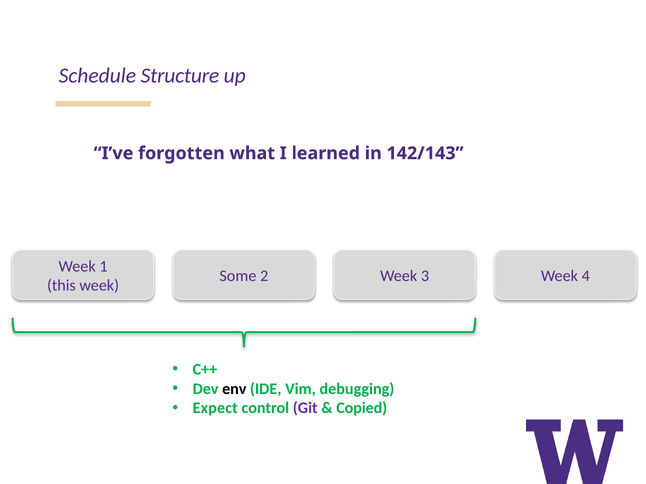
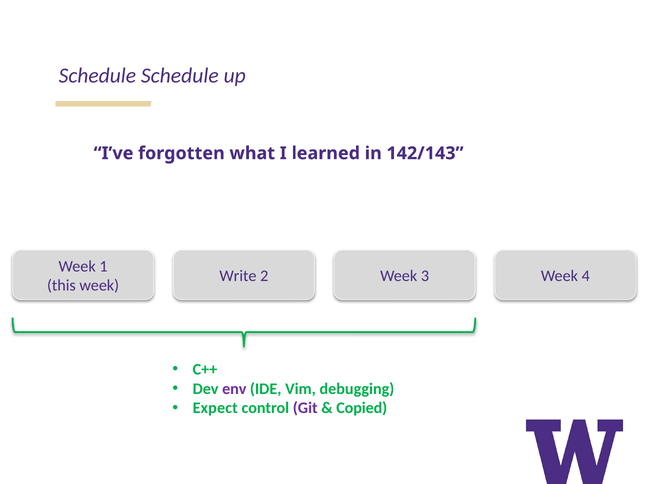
Schedule Structure: Structure -> Schedule (180, 75)
Some: Some -> Write (238, 276)
env colour: black -> purple (234, 389)
